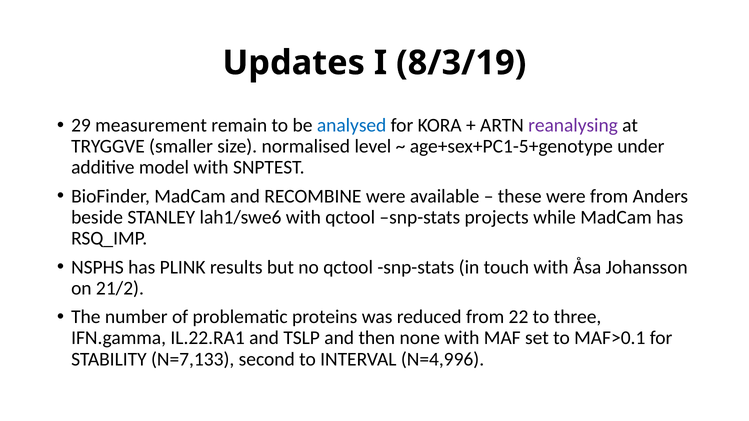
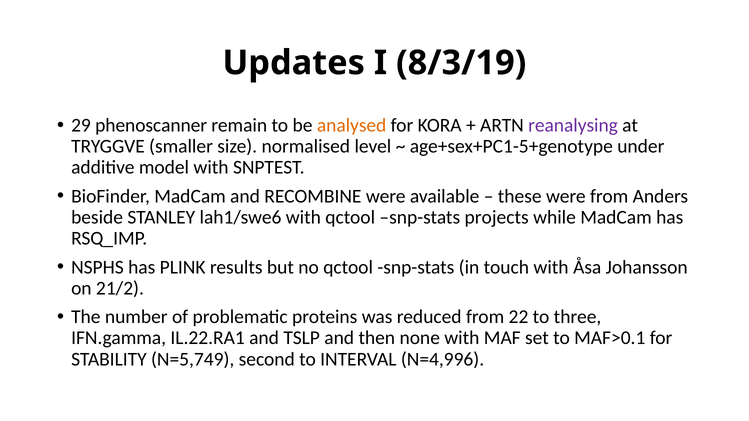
measurement: measurement -> phenoscanner (151, 125)
analysed colour: blue -> orange (352, 125)
N=7,133: N=7,133 -> N=5,749 (193, 359)
